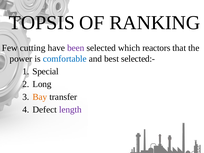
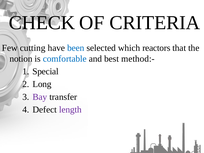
TOPSIS: TOPSIS -> CHECK (42, 23)
RANKING: RANKING -> CRITERIA (155, 23)
been colour: purple -> blue (76, 48)
power: power -> notion (21, 59)
selected:-: selected:- -> method:- (138, 59)
Bay colour: orange -> purple (40, 97)
